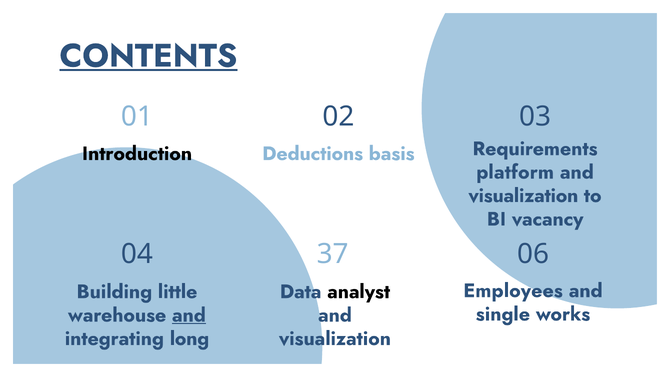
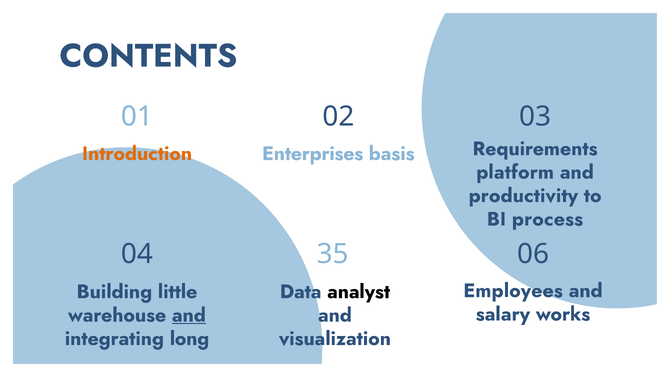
CONTENTS underline: present -> none (148, 56)
Introduction colour: black -> orange (137, 154)
Deductions: Deductions -> Enterprises (313, 154)
visualization: visualization -> productivity (523, 196)
vacancy: vacancy -> process (547, 219)
37: 37 -> 35 (333, 254)
single: single -> salary (503, 314)
